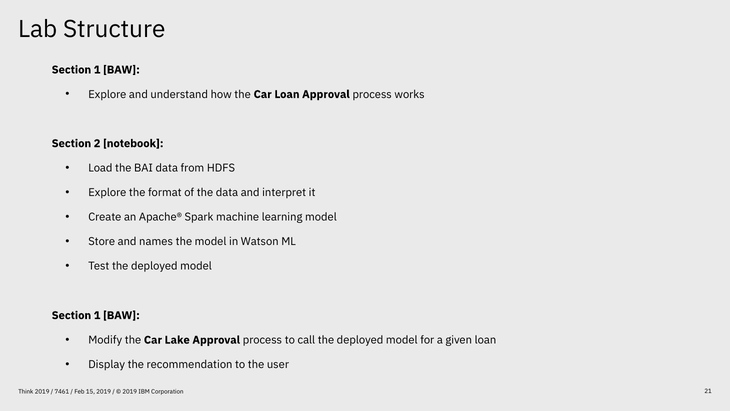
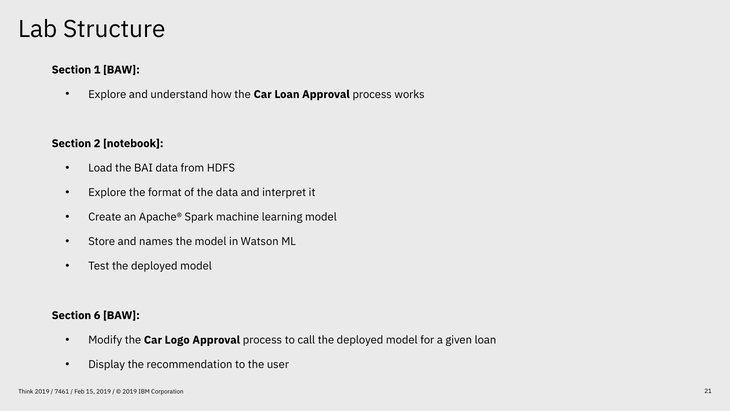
1: 1 -> 6 (97, 315)
Lake: Lake -> Logo (177, 340)
